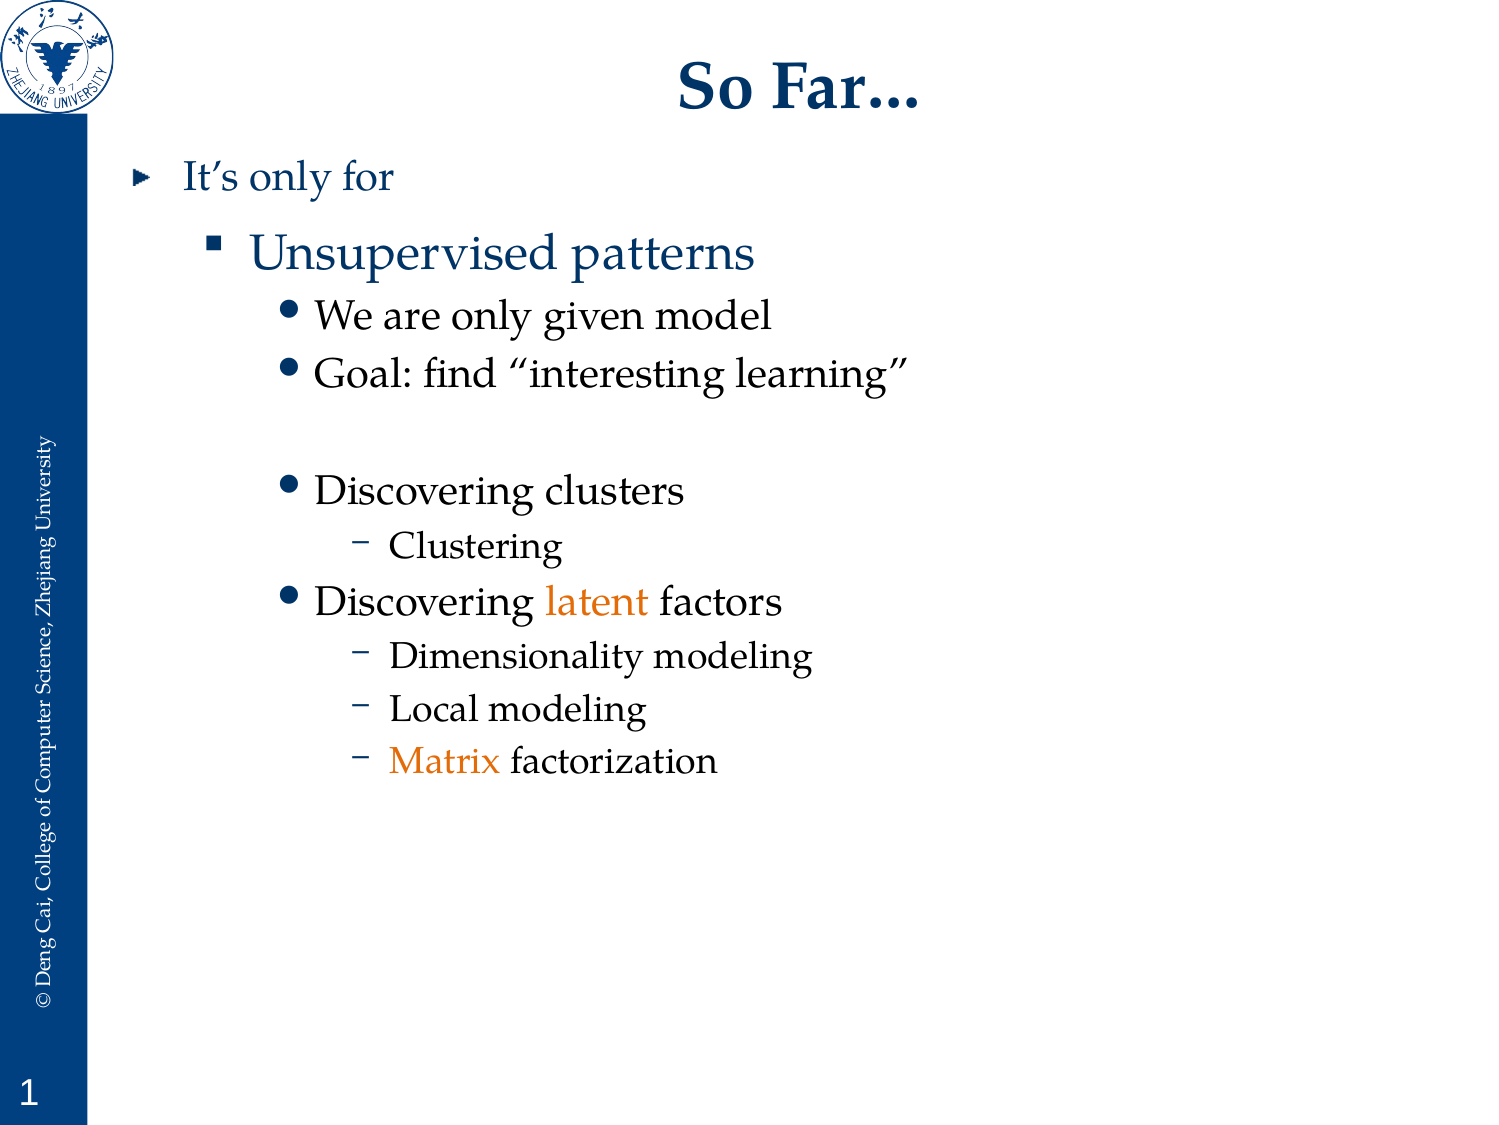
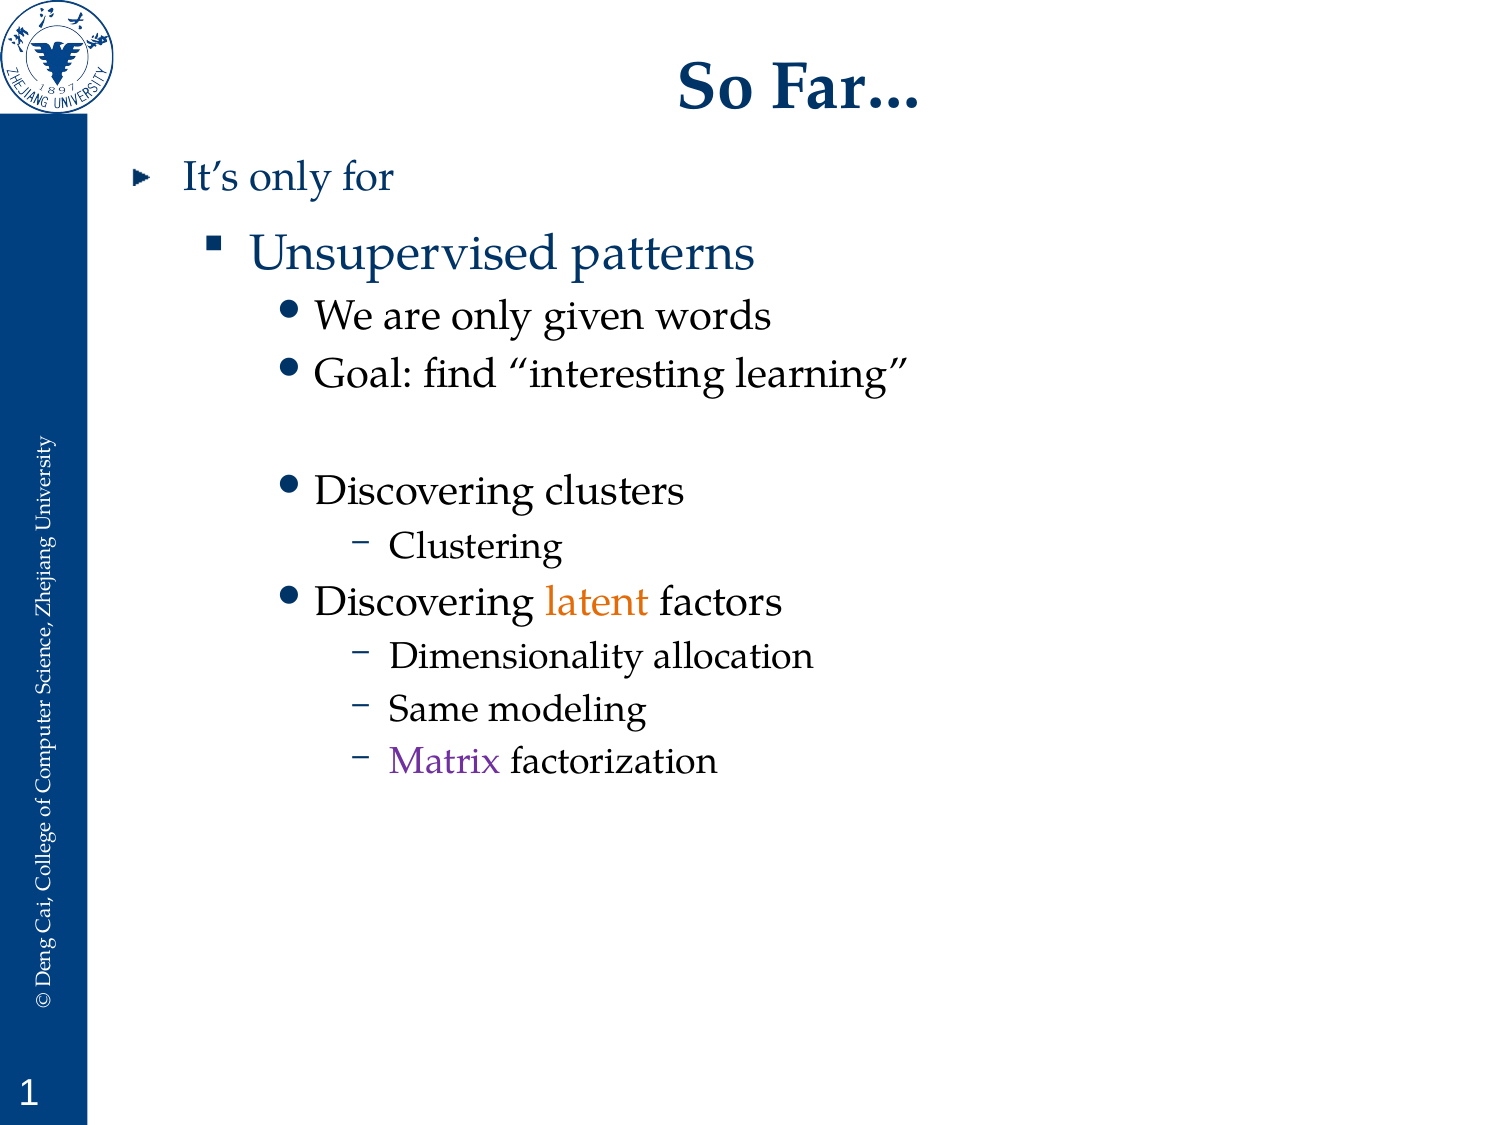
model: model -> words (714, 316)
Dimensionality modeling: modeling -> allocation (734, 656)
Local: Local -> Same (434, 709)
Matrix colour: orange -> purple (445, 761)
